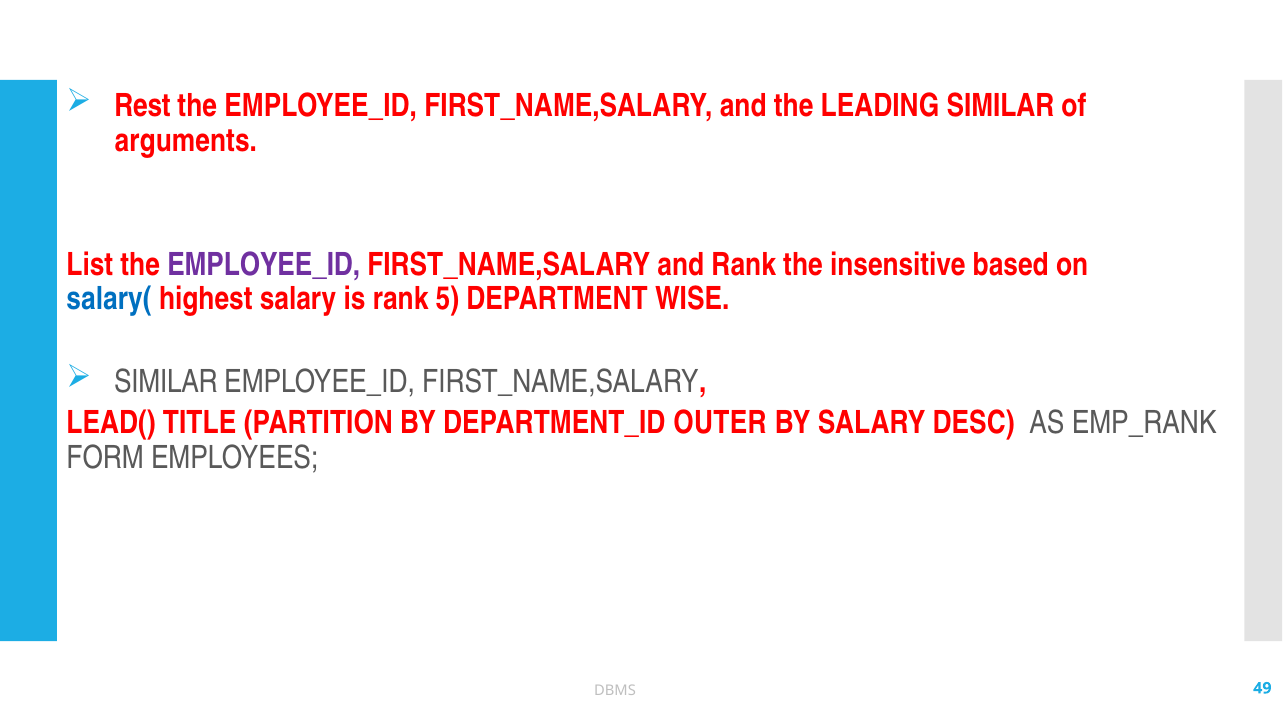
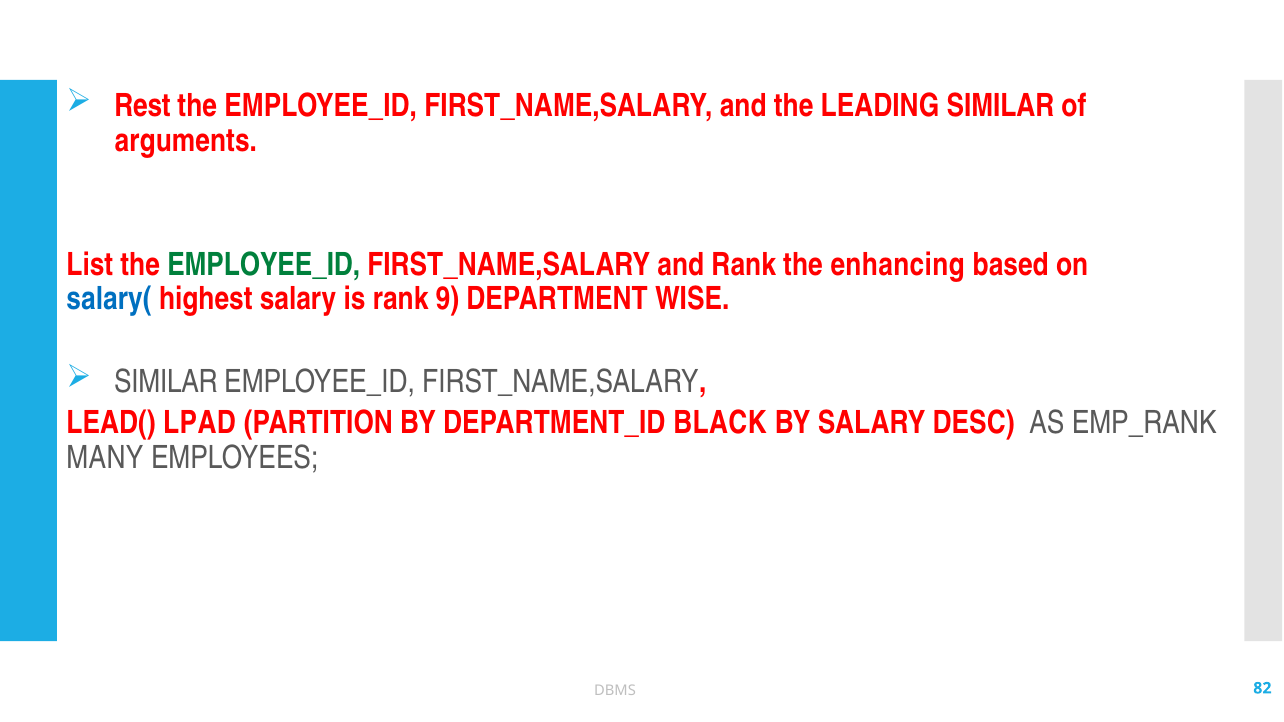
EMPLOYEE_ID colour: purple -> green (264, 265)
insensitive: insensitive -> enhancing (898, 265)
5: 5 -> 9 (447, 299)
TITLE: TITLE -> LPAD (200, 423)
OUTER: OUTER -> BLACK (720, 423)
FORM: FORM -> MANY (105, 458)
49: 49 -> 82 (1262, 688)
